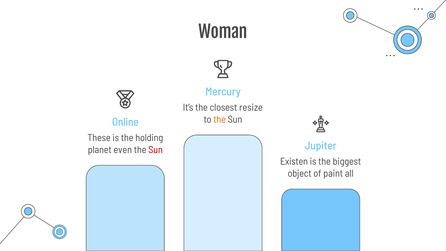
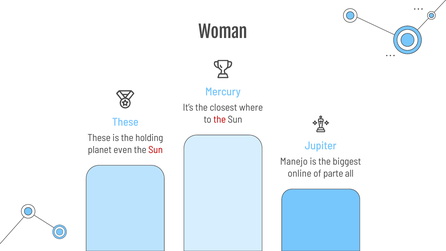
resize: resize -> where (251, 108)
the colour: orange -> red (220, 119)
Online: Online -> These (125, 122)
Existen: Existen -> Manejo (294, 162)
object: object -> online (300, 174)
paint: paint -> parte (333, 174)
